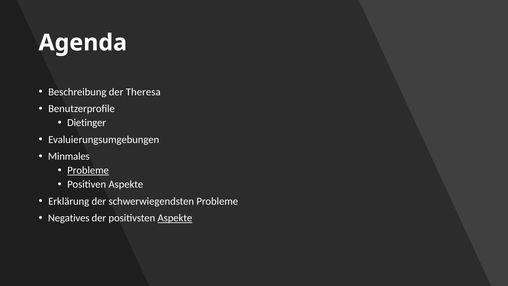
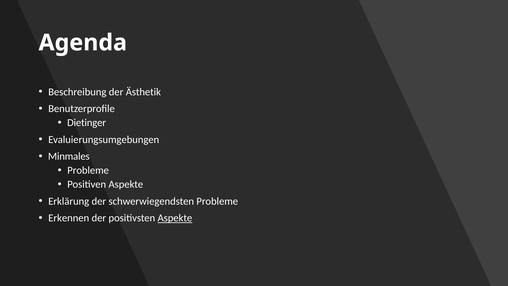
Theresa: Theresa -> Ästhetik (143, 92)
Probleme underline: present -> none (88, 170)
Negatives: Negatives -> Erkennen (69, 218)
